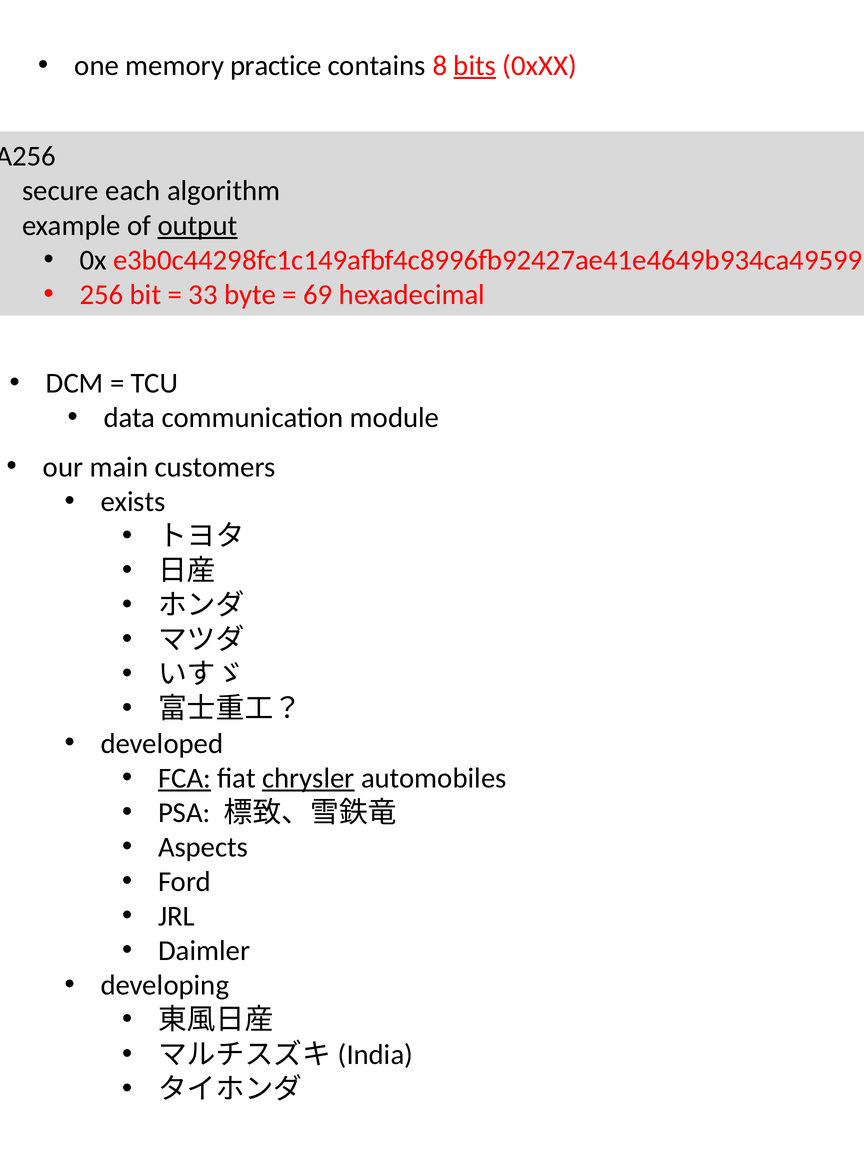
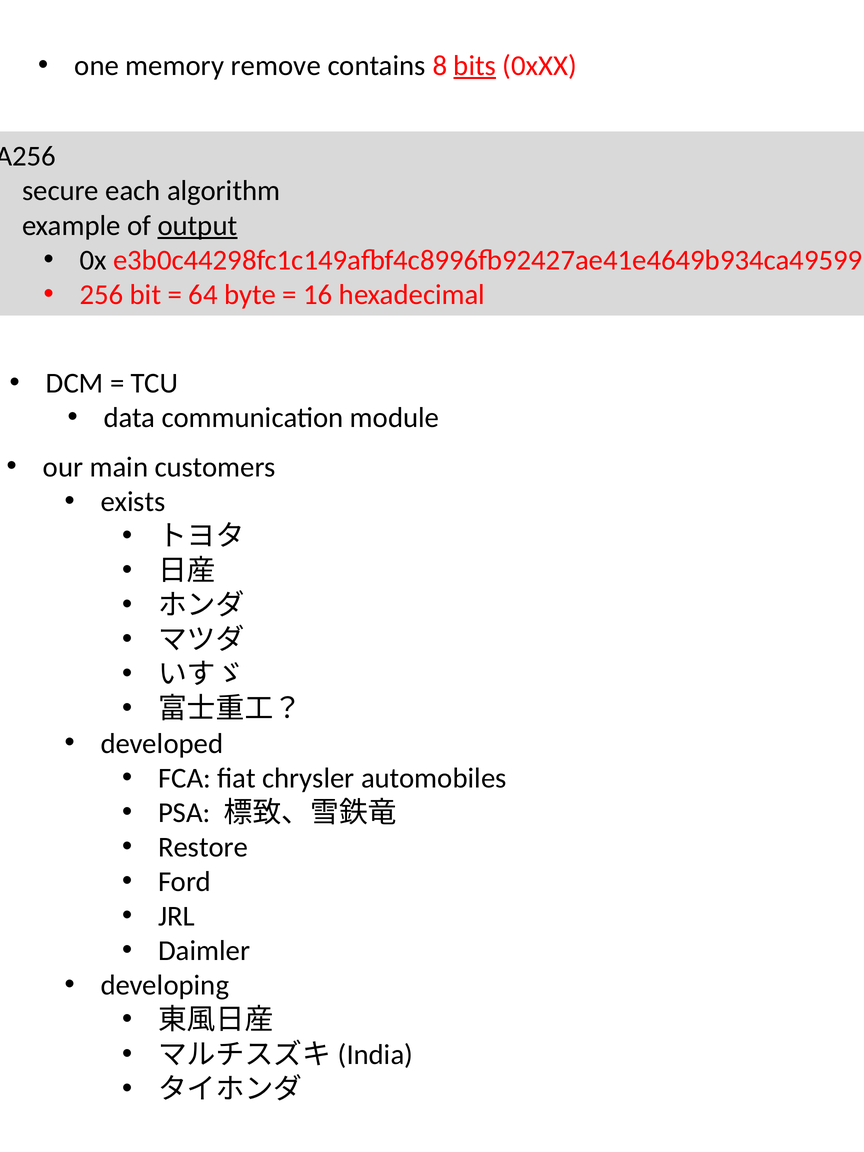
practice: practice -> remove (276, 66)
33: 33 -> 64 (203, 295)
69: 69 -> 16 (318, 295)
FCA underline: present -> none (185, 778)
chrysler underline: present -> none (308, 778)
Aspects: Aspects -> Restore (203, 847)
